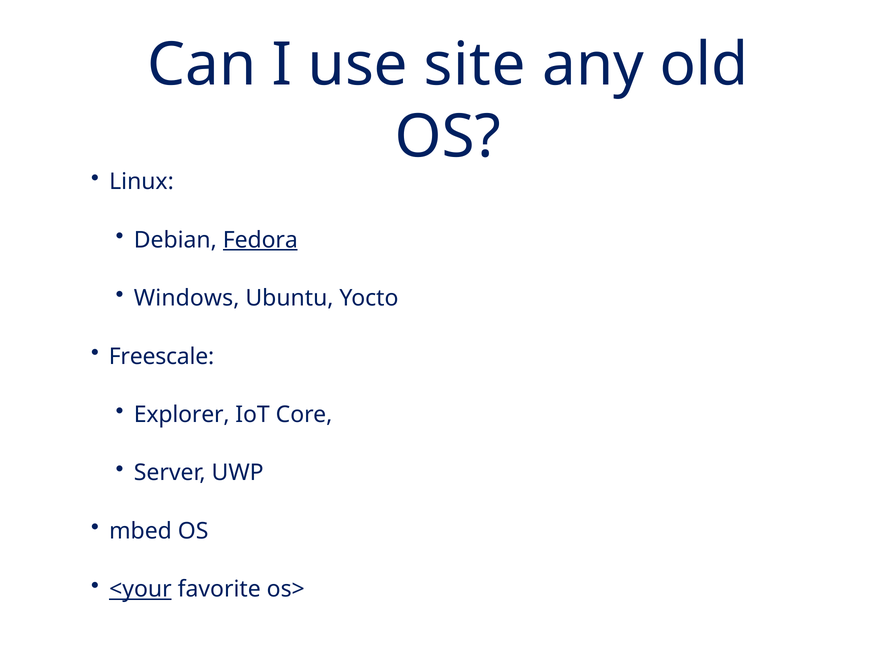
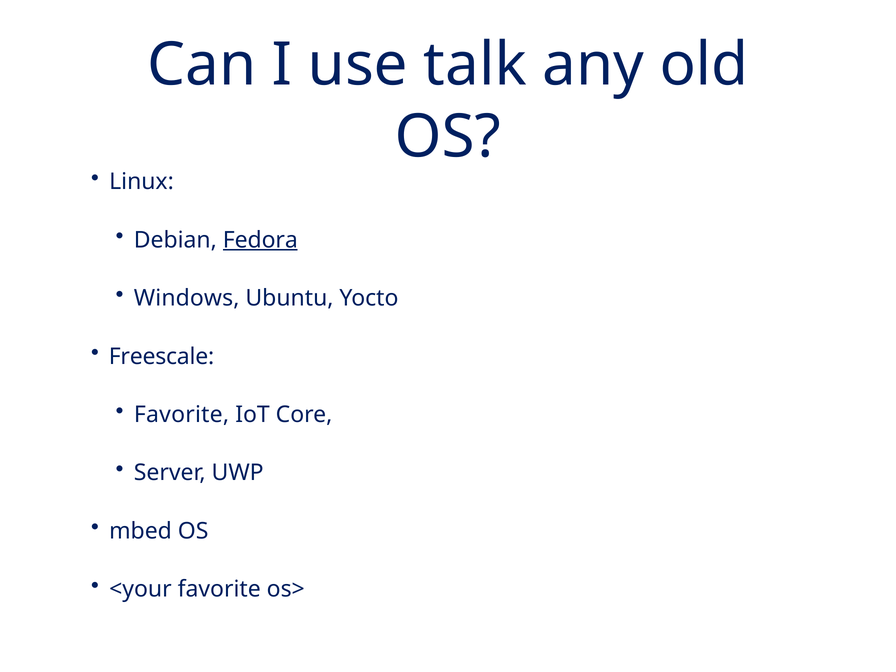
site: site -> talk (475, 65)
Explorer: Explorer -> Favorite (182, 415)
<your underline: present -> none (140, 589)
